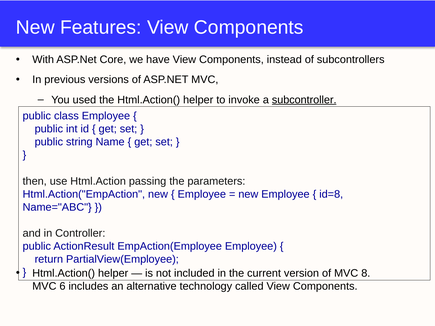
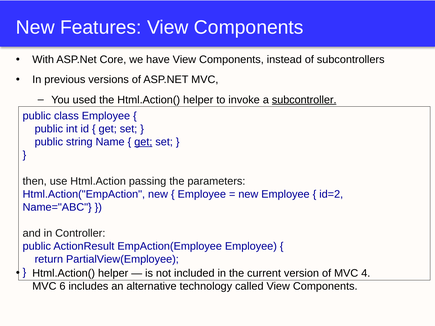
get underline: none -> present (143, 142)
id=8: id=8 -> id=2 (331, 194)
8: 8 -> 4 (366, 273)
